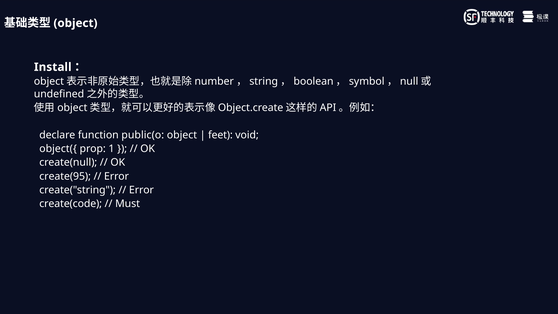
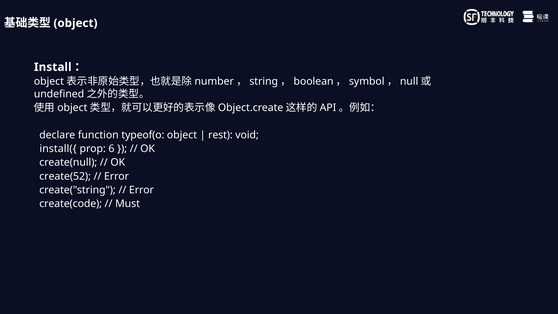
public(o: public(o -> typeof(o (143, 135)
feet: feet -> rest (220, 135)
object({: object({ -> install({ (58, 149)
1: 1 -> 6 (111, 149)
create(95: create(95 -> create(52 (65, 176)
